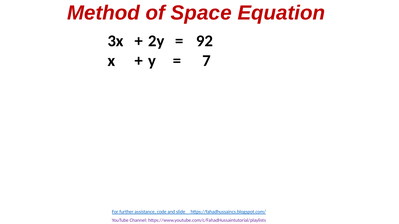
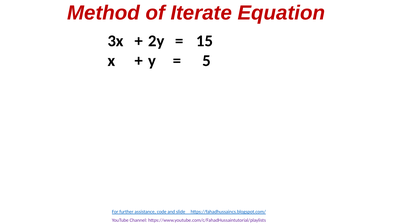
Space: Space -> Iterate (201, 13)
92: 92 -> 15 (205, 41)
7: 7 -> 5 (206, 61)
